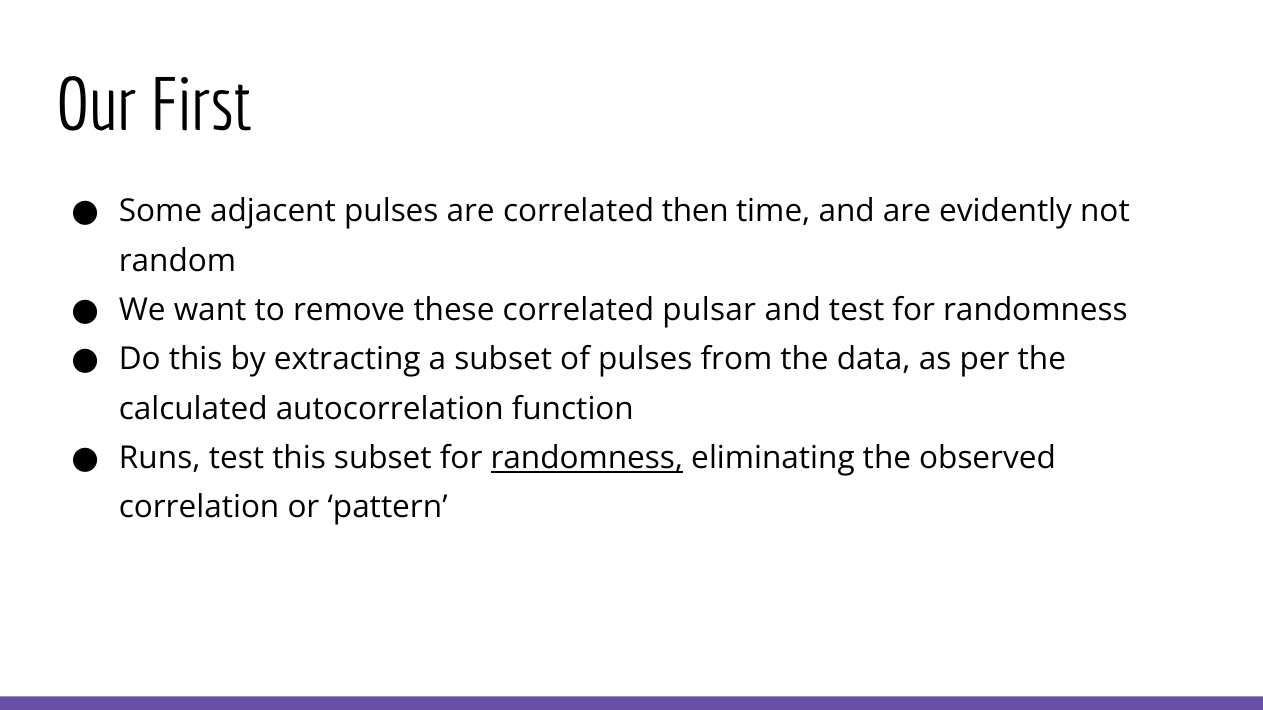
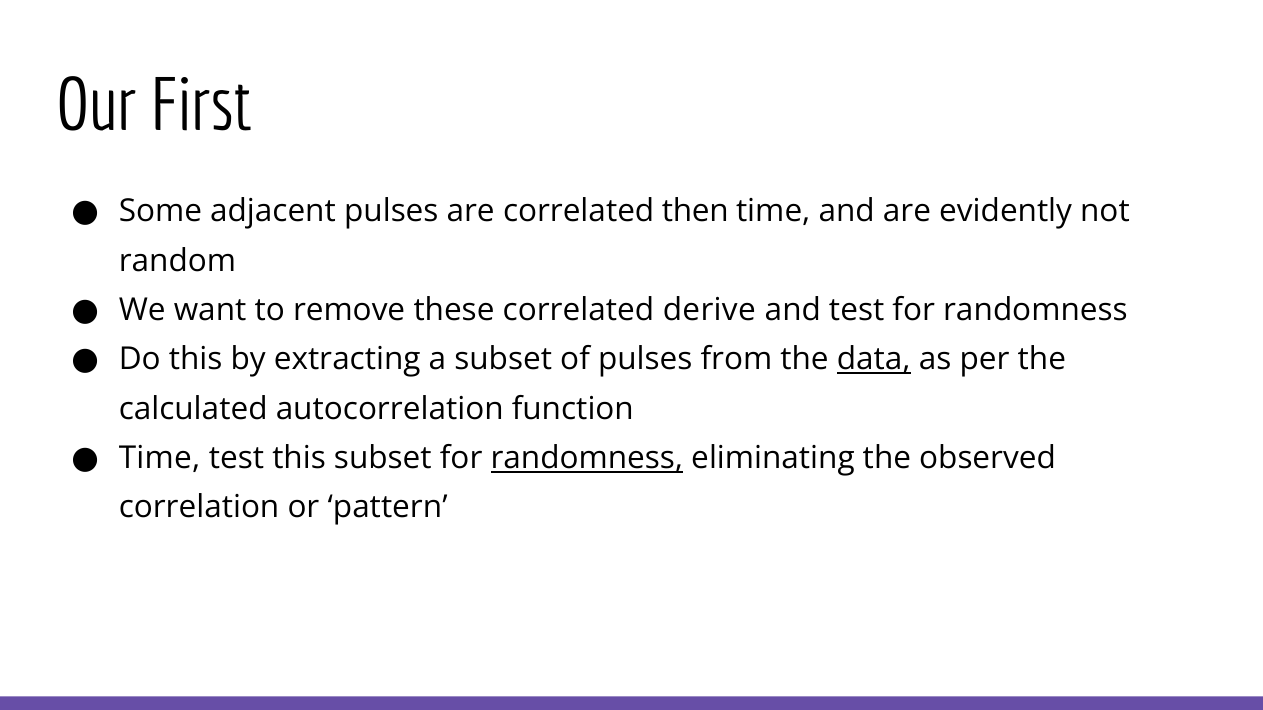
pulsar: pulsar -> derive (709, 310)
data underline: none -> present (874, 360)
Runs: Runs -> Time (160, 458)
